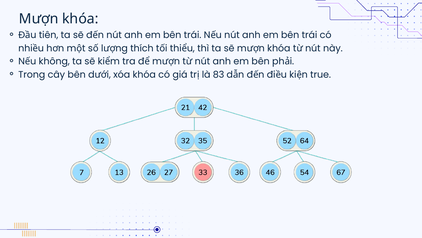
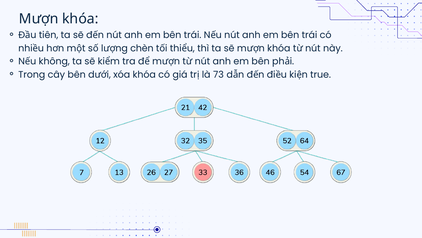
thích: thích -> chèn (142, 48)
83: 83 -> 73 (218, 74)
